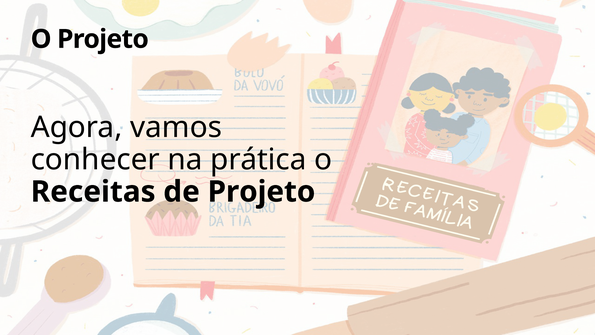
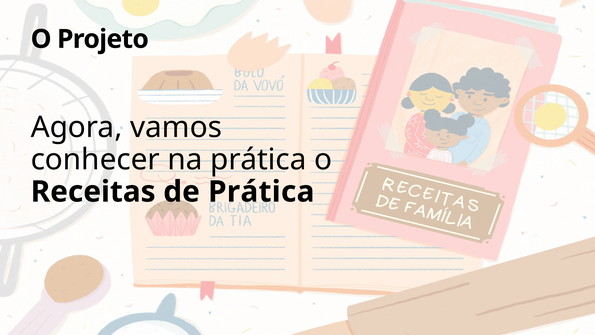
de Projeto: Projeto -> Prática (261, 192)
